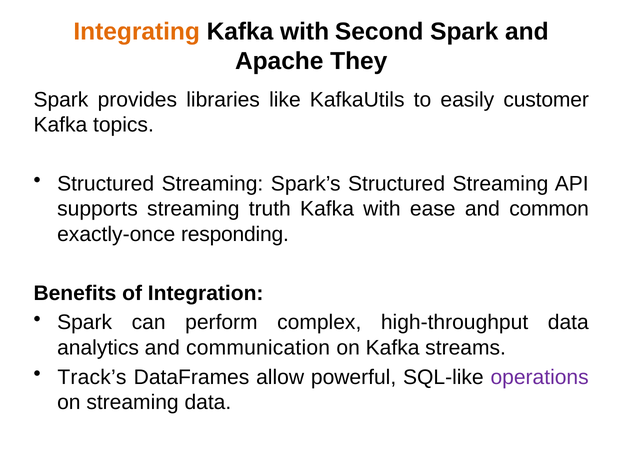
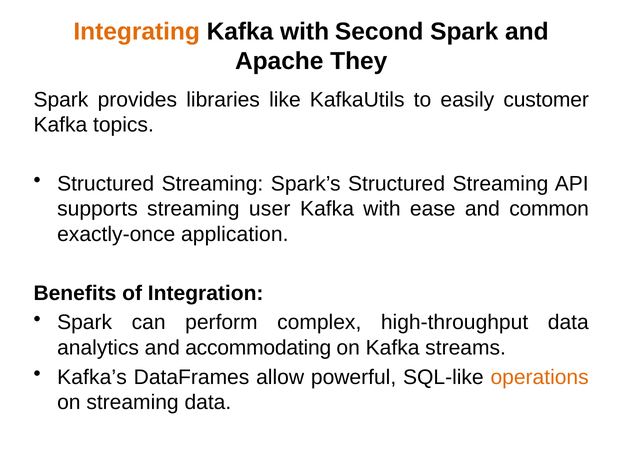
truth: truth -> user (270, 209)
responding: responding -> application (235, 234)
communication: communication -> accommodating (258, 348)
Track’s: Track’s -> Kafka’s (92, 377)
operations colour: purple -> orange (540, 377)
